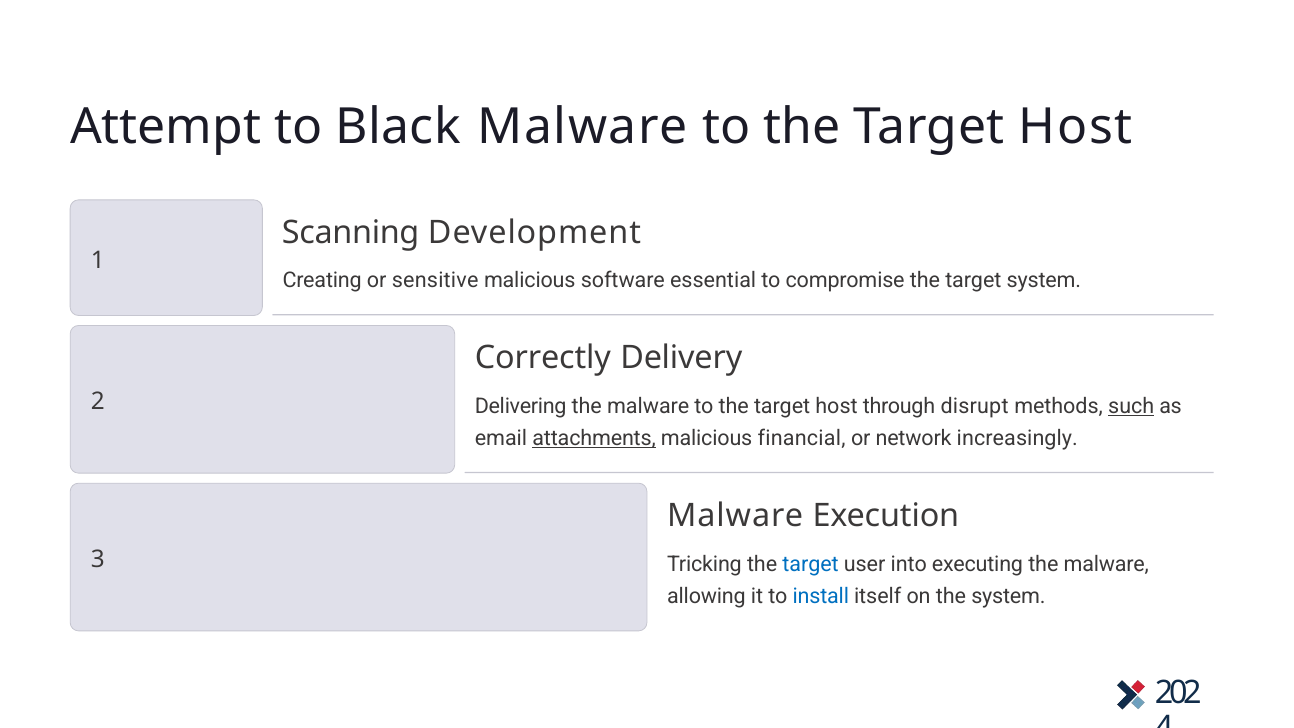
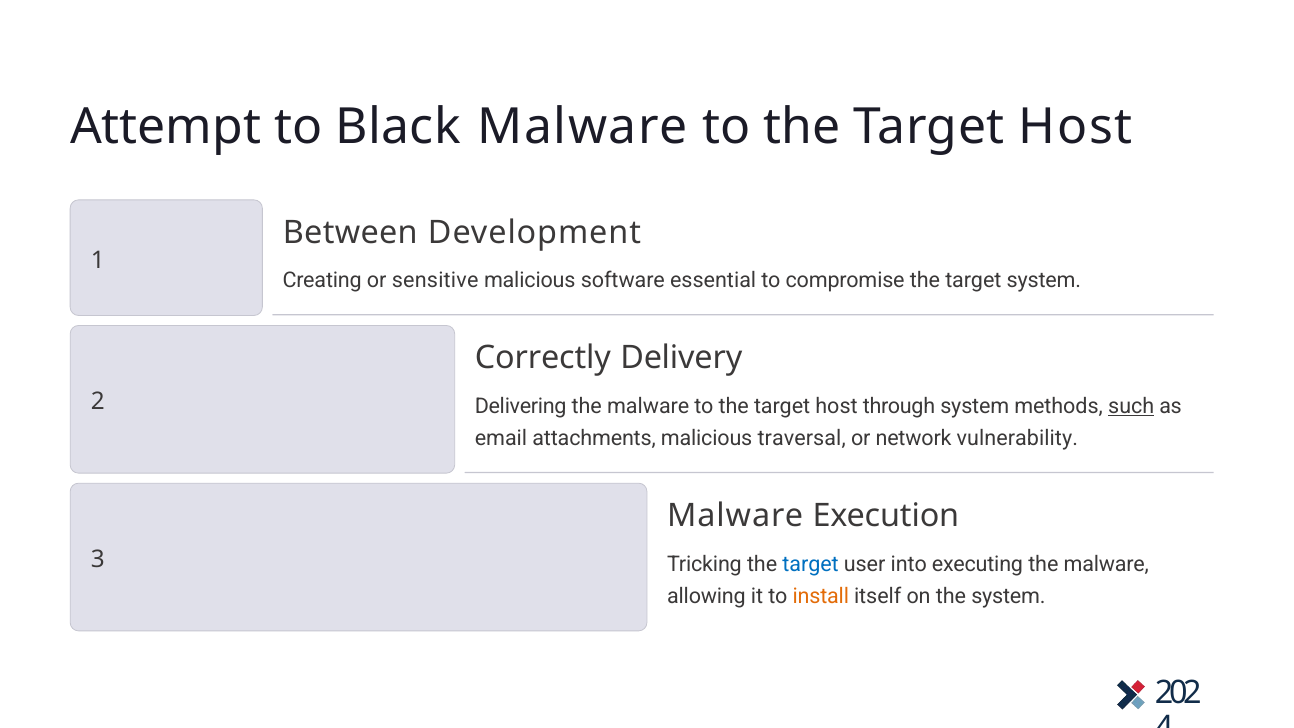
Scanning: Scanning -> Between (350, 233)
through disrupt: disrupt -> system (975, 406)
attachments underline: present -> none (594, 438)
financial: financial -> traversal (802, 438)
increasingly: increasingly -> vulnerability (1017, 438)
install colour: blue -> orange (821, 596)
